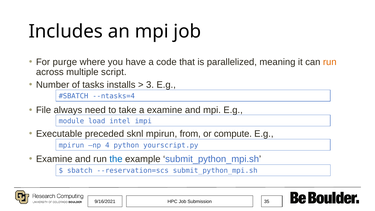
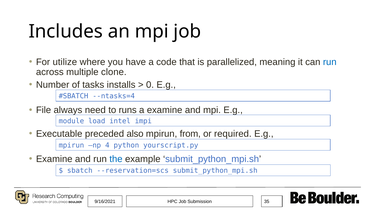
purge: purge -> utilize (65, 62)
run colour: orange -> blue (330, 62)
script: script -> clone (114, 72)
3: 3 -> 0 (150, 85)
take: take -> runs (128, 110)
sknl: sknl -> also (135, 134)
compute: compute -> required (233, 134)
